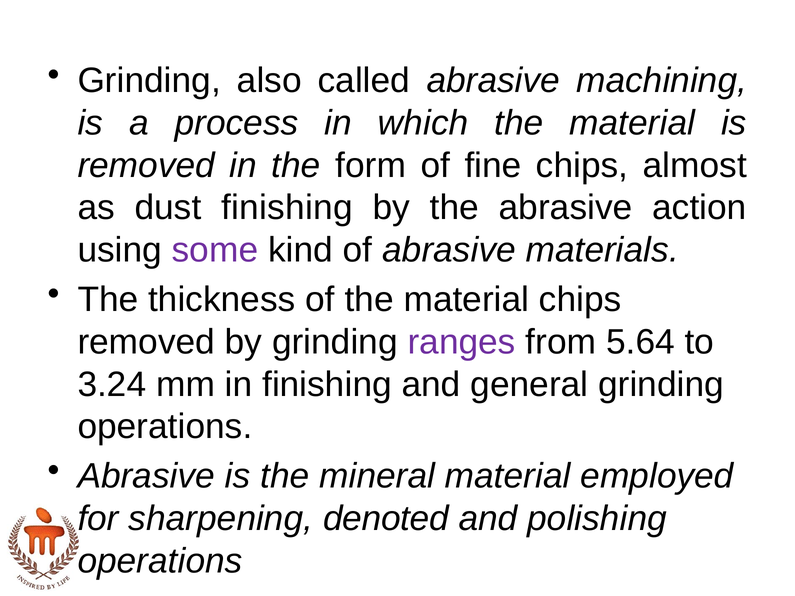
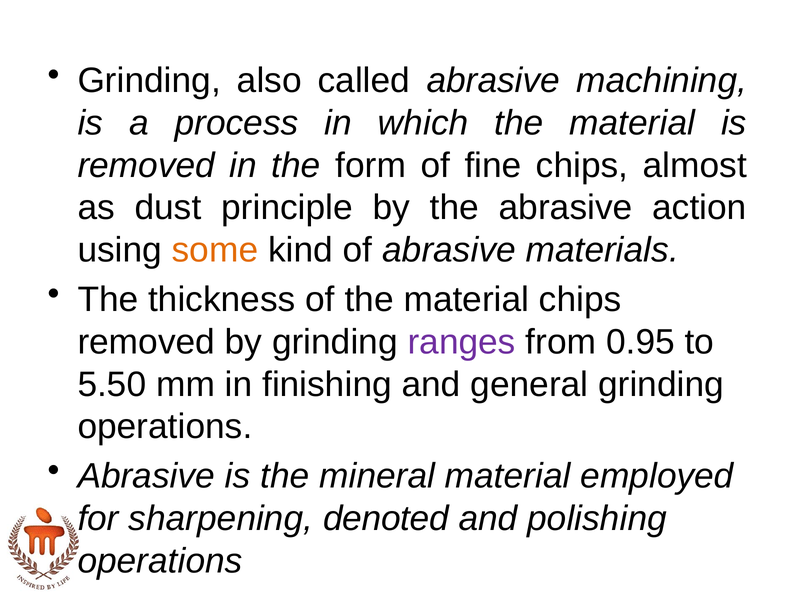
dust finishing: finishing -> principle (287, 208)
some colour: purple -> orange (215, 250)
5.64: 5.64 -> 0.95 (640, 342)
3.24: 3.24 -> 5.50 (112, 385)
